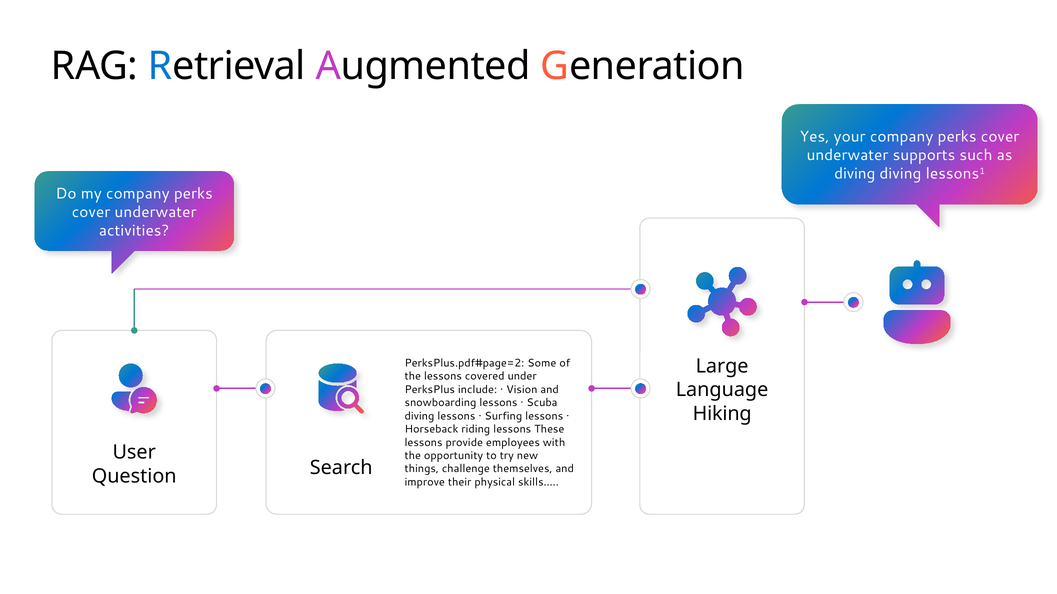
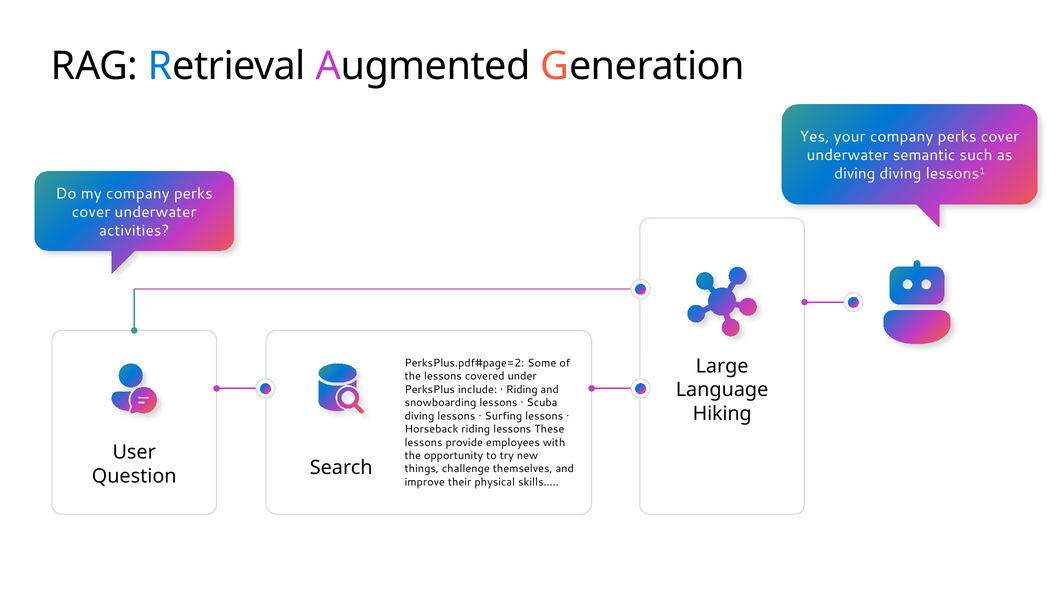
supports: supports -> semantic (924, 155)
Vision: Vision -> Riding (522, 390)
